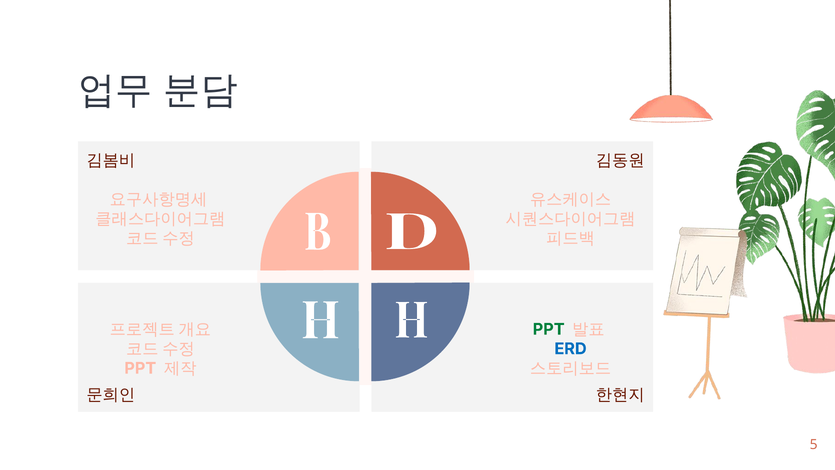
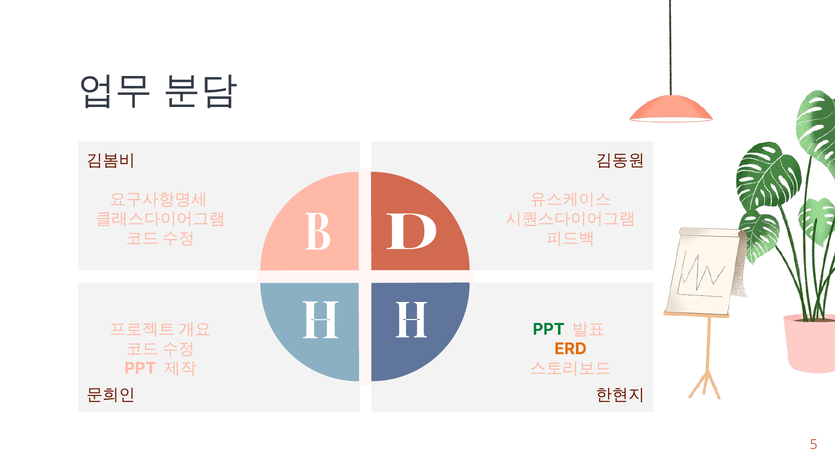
ERD colour: blue -> orange (571, 349)
